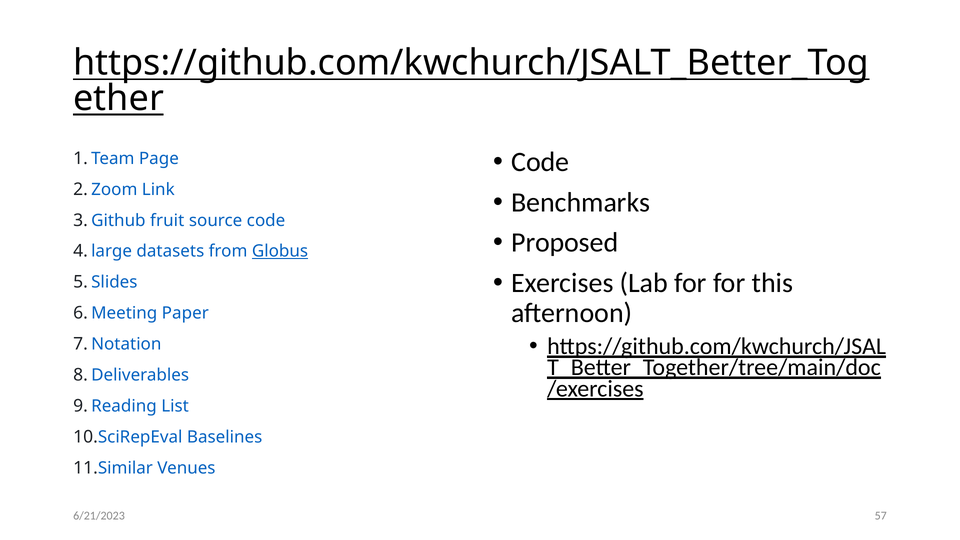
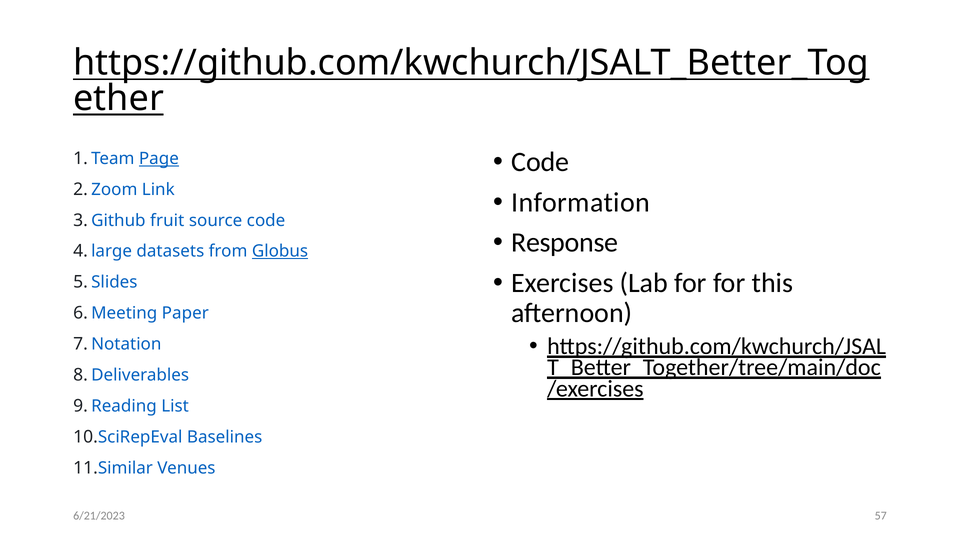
Page underline: none -> present (159, 158)
Benchmarks: Benchmarks -> Information (581, 202)
Proposed: Proposed -> Response (565, 243)
